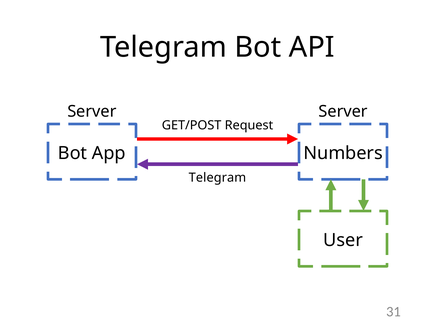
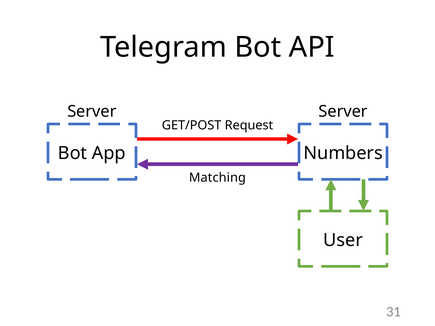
Telegram: Telegram -> Matching (217, 178)
